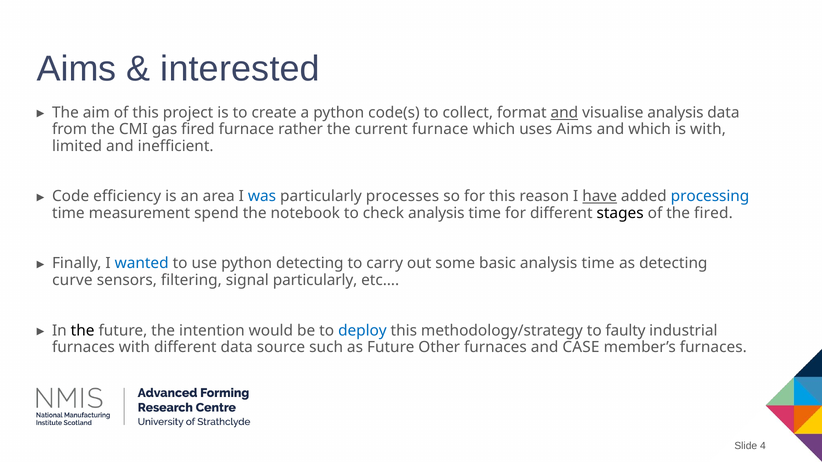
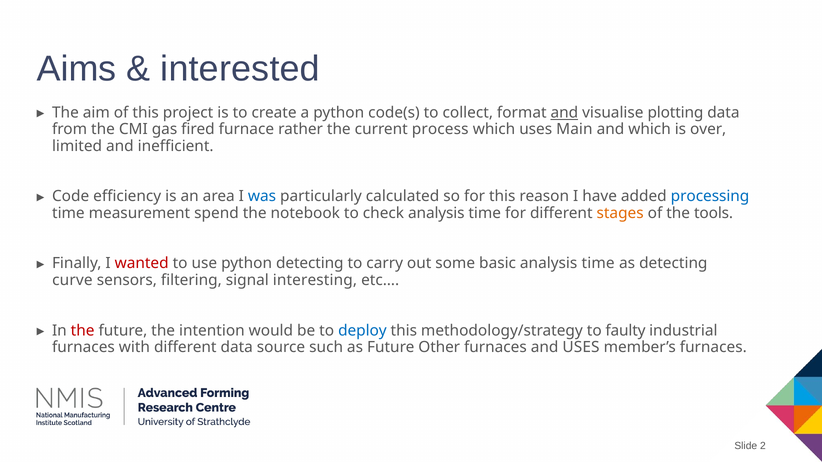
visualise analysis: analysis -> plotting (675, 113)
current furnace: furnace -> process (440, 129)
uses Aims: Aims -> Main (574, 129)
is with: with -> over (708, 129)
processes: processes -> calculated (403, 197)
have underline: present -> none (600, 197)
stages colour: black -> orange (620, 213)
the fired: fired -> tools (714, 213)
wanted colour: blue -> red (142, 264)
signal particularly: particularly -> interesting (315, 280)
the colour: black -> red (83, 331)
and CASE: CASE -> USES (581, 347)
4: 4 -> 2 (763, 446)
